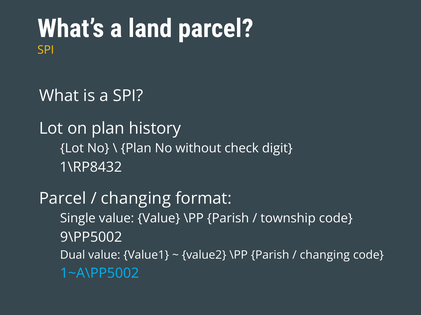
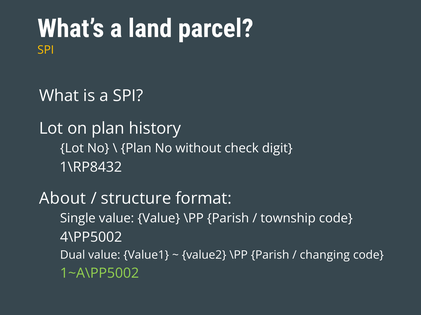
Parcel: Parcel -> About (63, 199)
changing: changing -> structure (136, 199)
9\PP5002: 9\PP5002 -> 4\PP5002 (91, 238)
1~A\PP5002 colour: light blue -> light green (100, 274)
